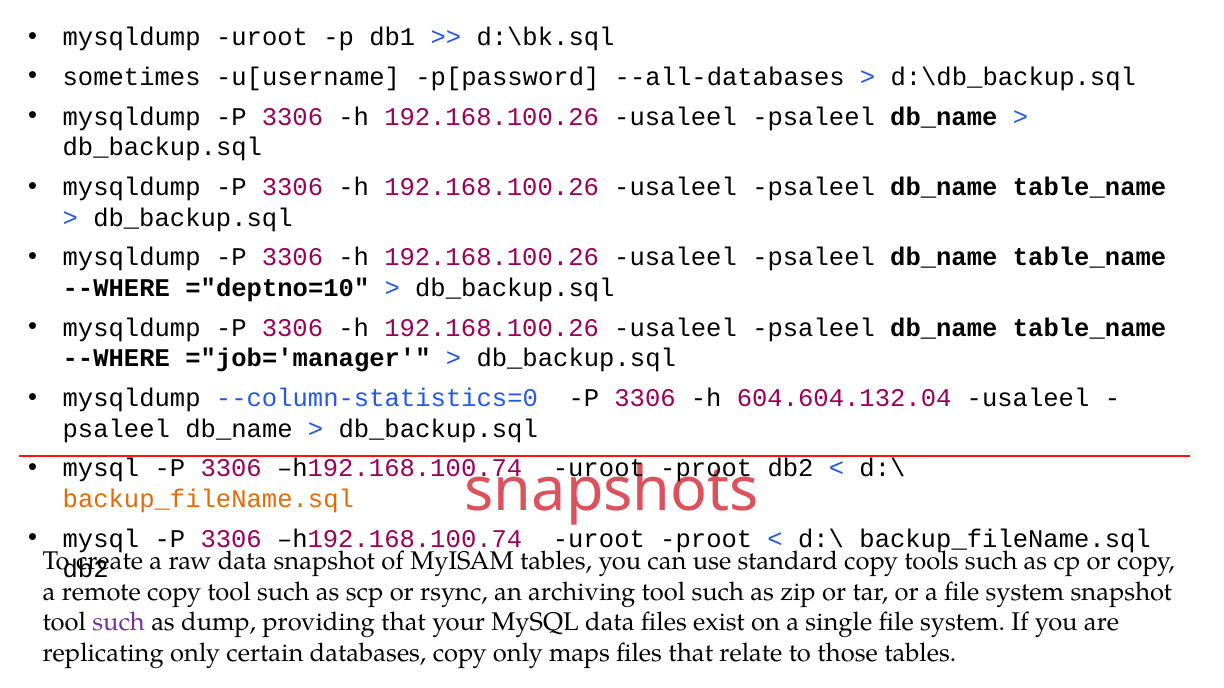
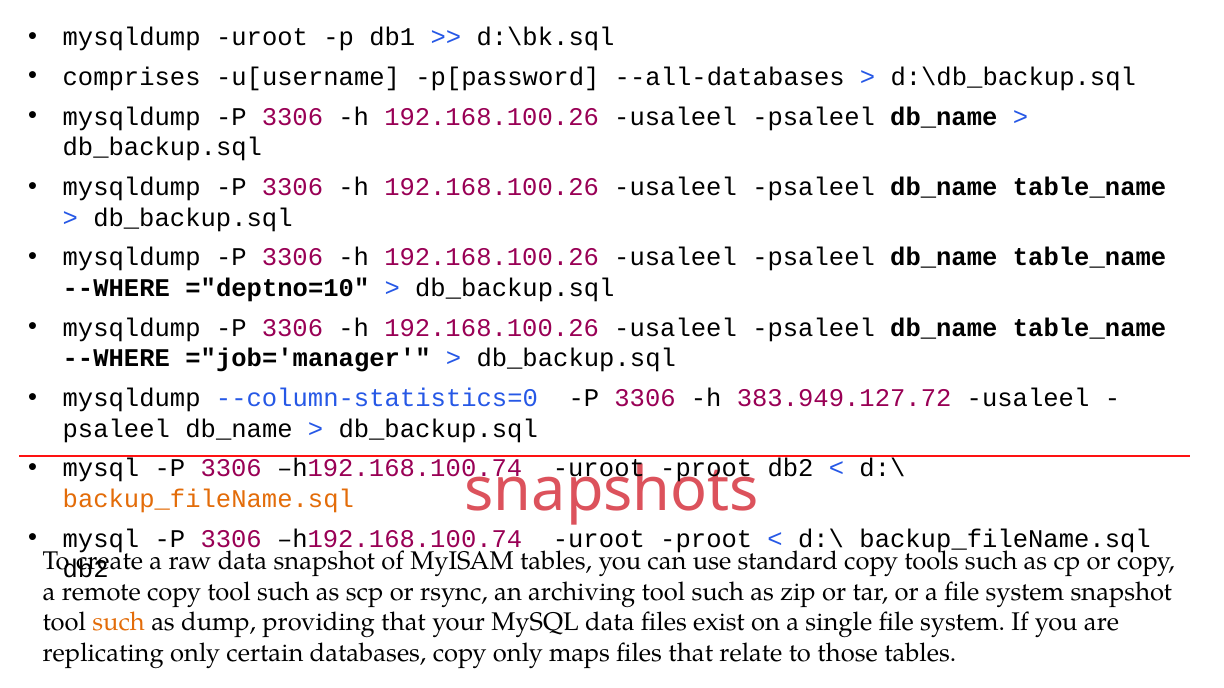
sometimes: sometimes -> comprises (132, 77)
604.604.132.04: 604.604.132.04 -> 383.949.127.72 (844, 398)
such colour: purple -> orange (119, 623)
